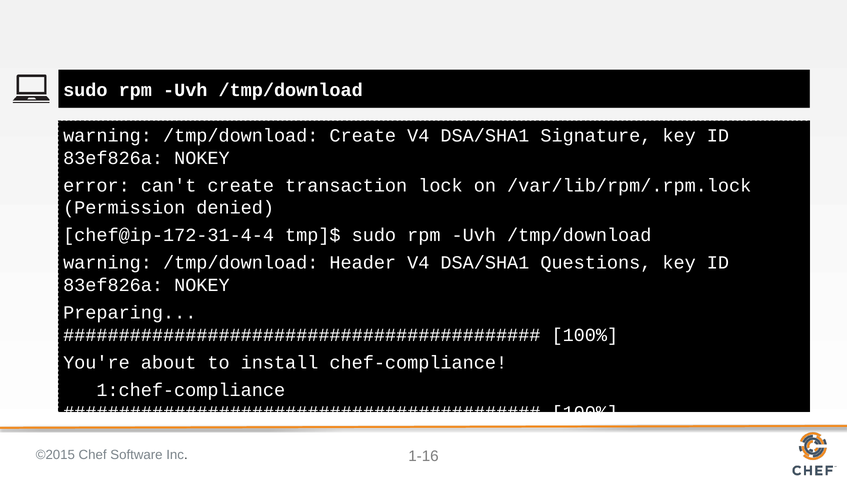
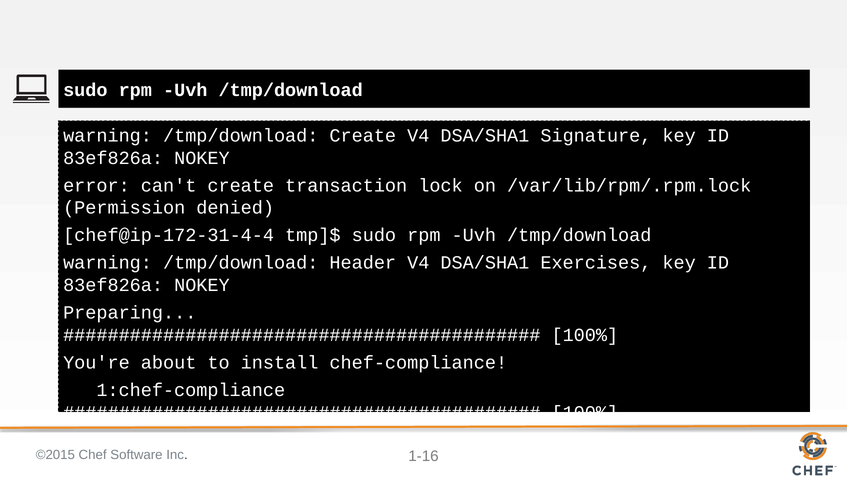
Questions: Questions -> Exercises (596, 263)
